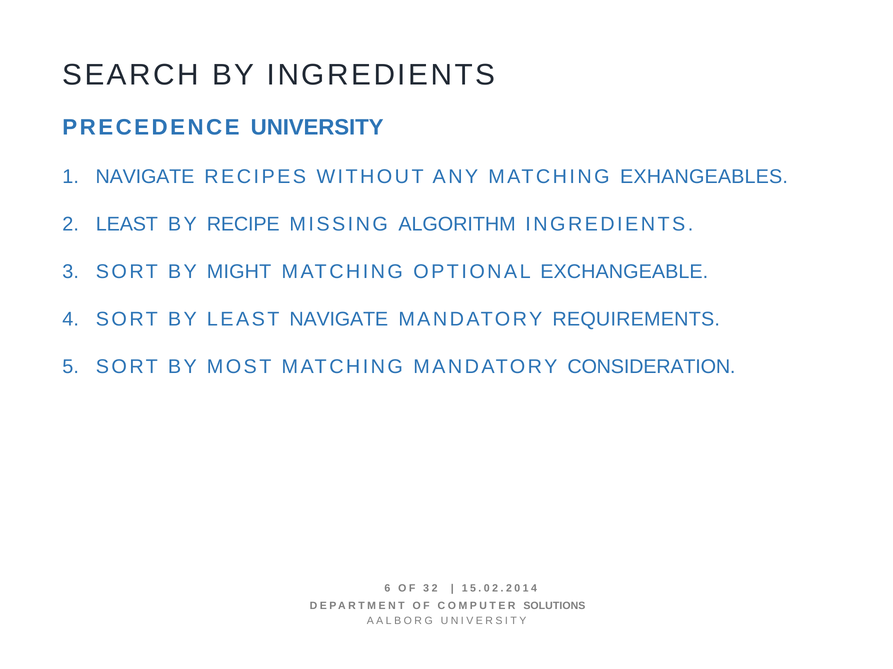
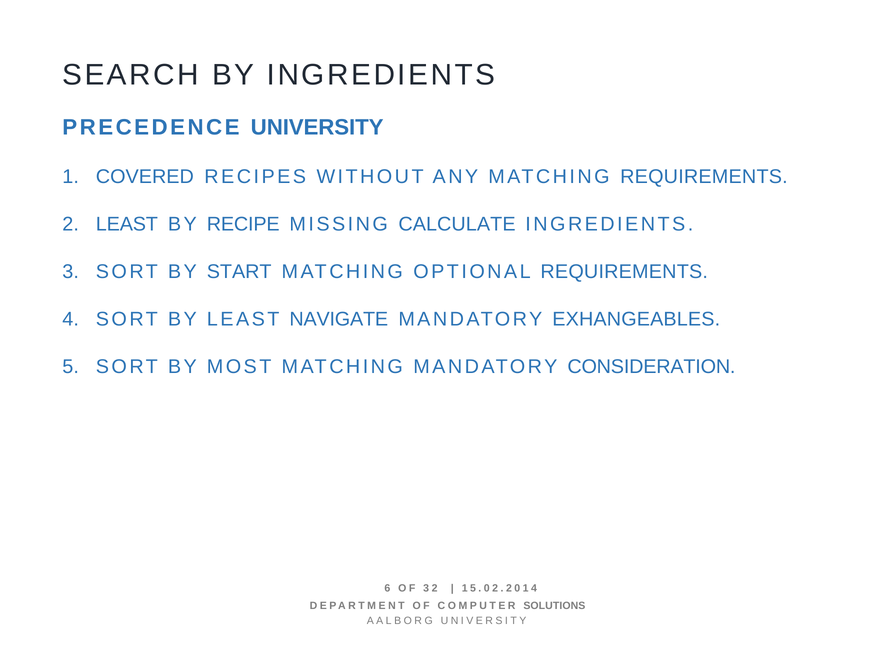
NAVIGATE: NAVIGATE -> COVERED (145, 177)
MATCHING EXHANGEABLES: EXHANGEABLES -> REQUIREMENTS (704, 177)
ALGORITHM: ALGORITHM -> CALCULATE (457, 224)
MIGHT: MIGHT -> START (239, 272)
OPTIONAL EXCHANGEABLE: EXCHANGEABLE -> REQUIREMENTS (624, 272)
REQUIREMENTS: REQUIREMENTS -> EXHANGEABLES (636, 320)
